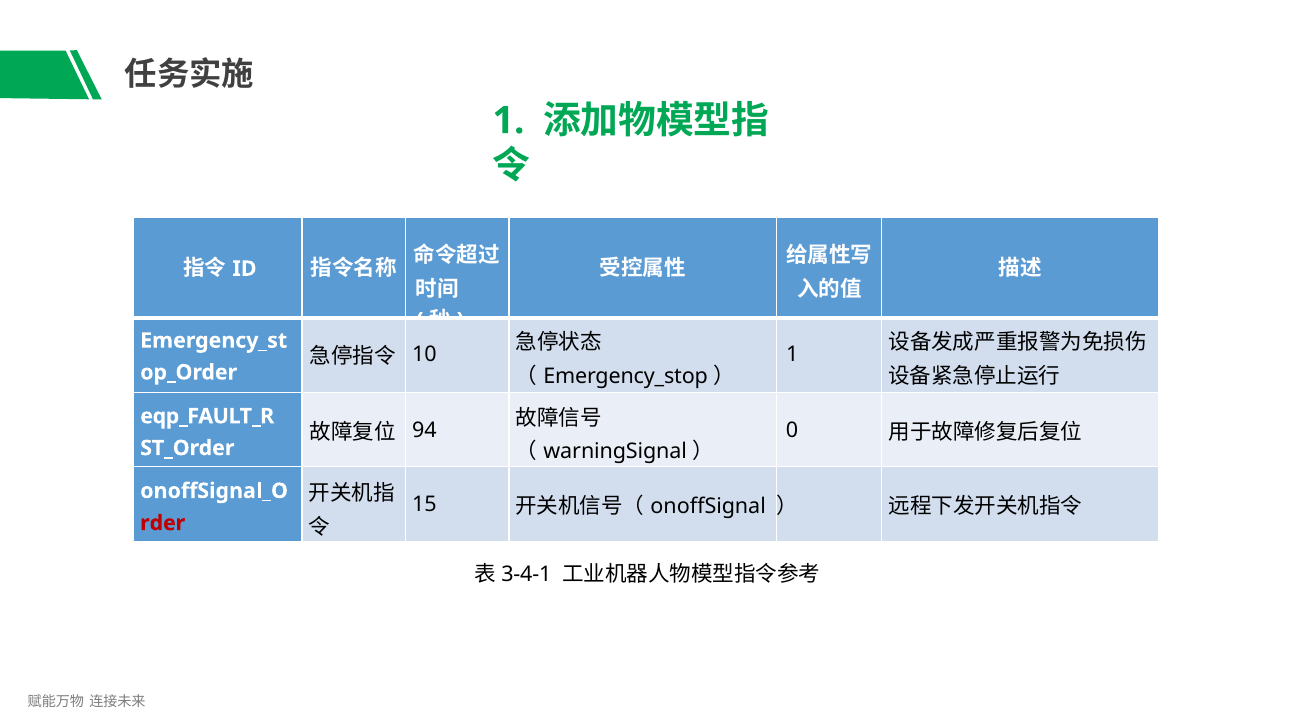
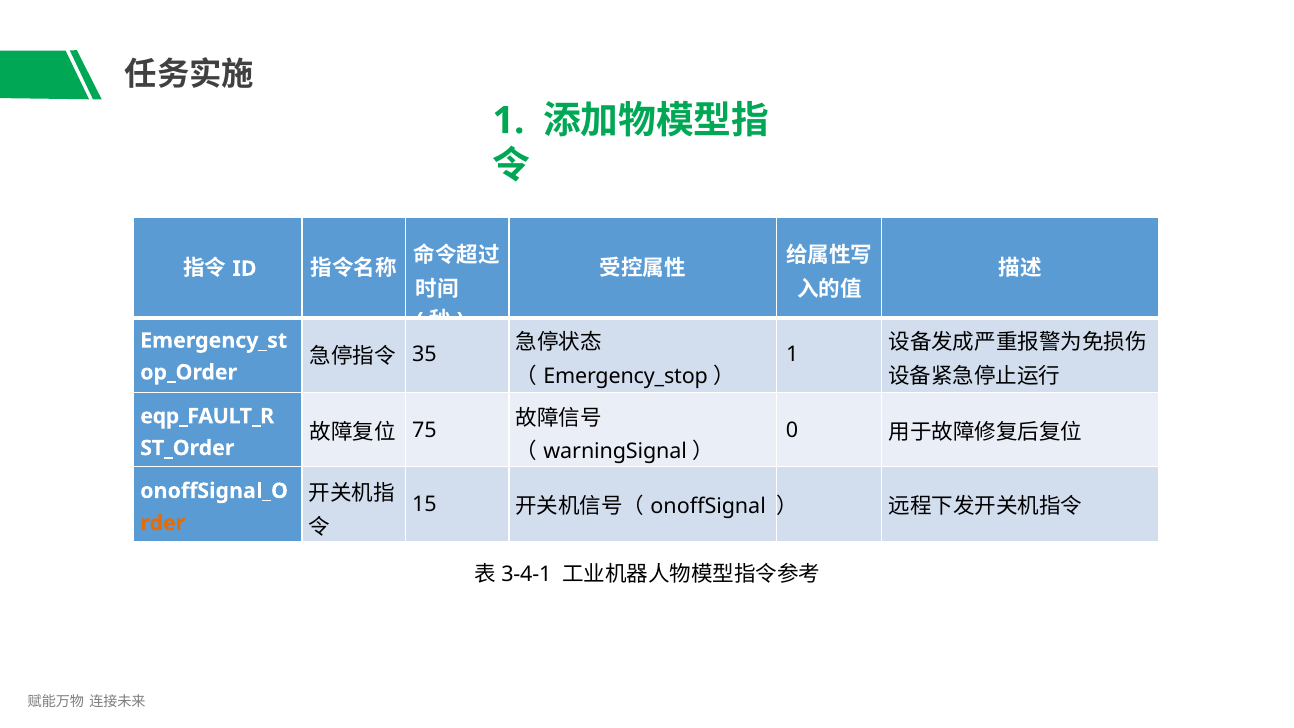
10: 10 -> 35 (424, 355)
94: 94 -> 75 (424, 430)
rder colour: red -> orange (163, 523)
